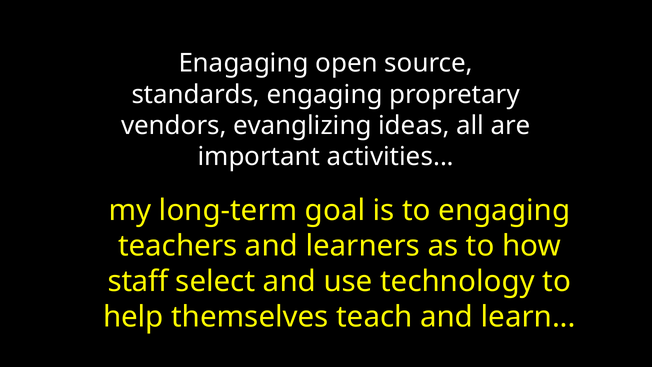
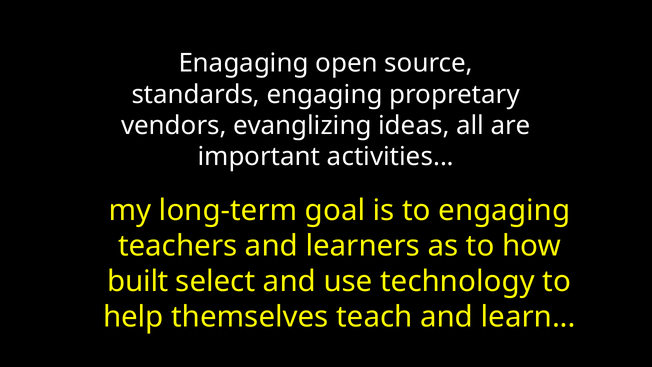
staff: staff -> built (138, 281)
